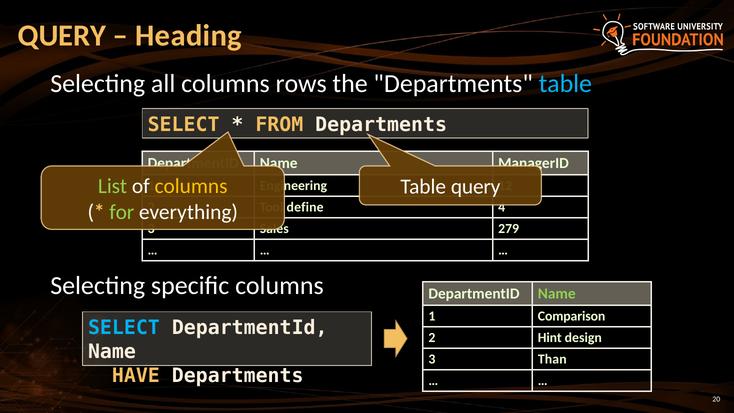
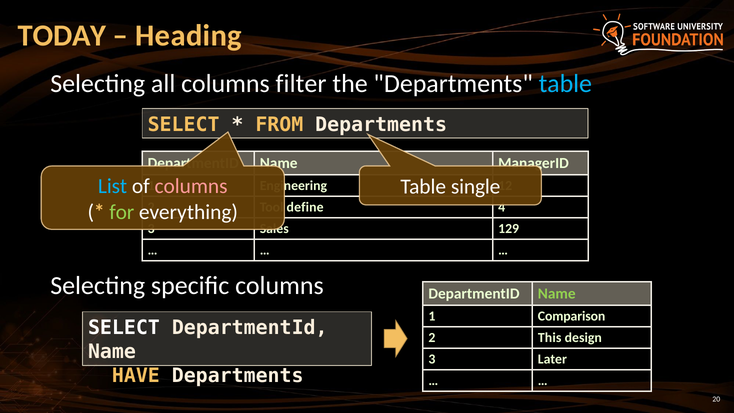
QUERY: QUERY -> TODAY (62, 36)
rows: rows -> filter (301, 84)
List colour: light green -> light blue (113, 186)
columns colour: yellow -> pink (191, 186)
Table query: query -> single (476, 187)
279: 279 -> 129 (509, 229)
SELECT colour: light blue -> white (124, 328)
Hint: Hint -> This (550, 338)
Than: Than -> Later (552, 359)
